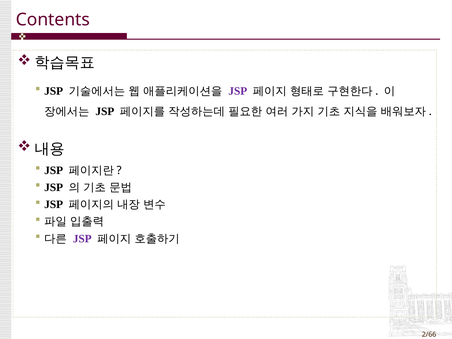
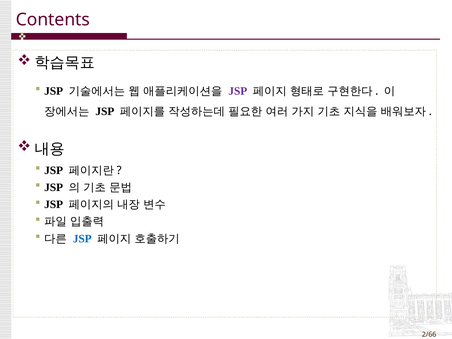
JSP colour: purple -> blue (82, 239)
